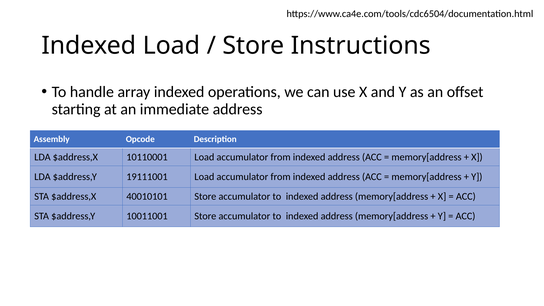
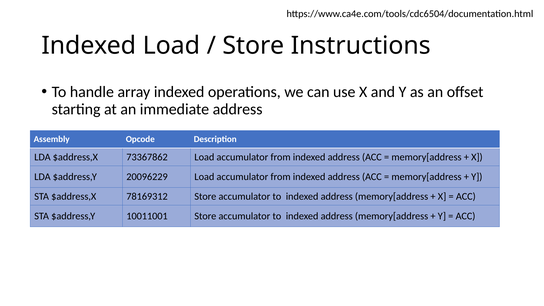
10110001: 10110001 -> 73367862 (147, 157)
19111001: 19111001 -> 20096229 (147, 177)
40010101: 40010101 -> 78169312 (147, 196)
